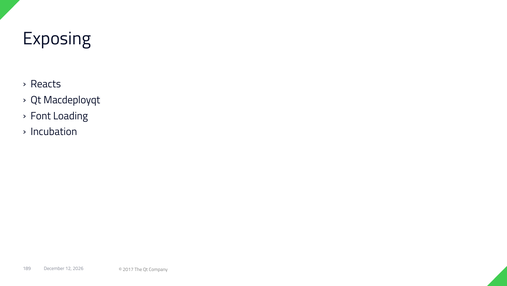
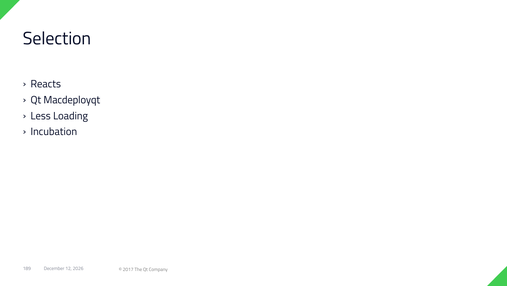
Exposing: Exposing -> Selection (57, 38)
Font: Font -> Less (41, 116)
